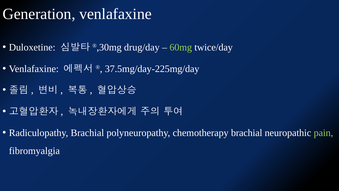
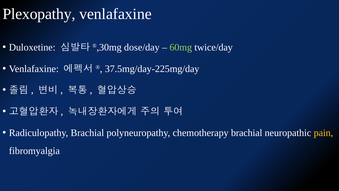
Generation: Generation -> Plexopathy (39, 14)
drug/day: drug/day -> dose/day (142, 47)
pain colour: light green -> yellow (323, 133)
